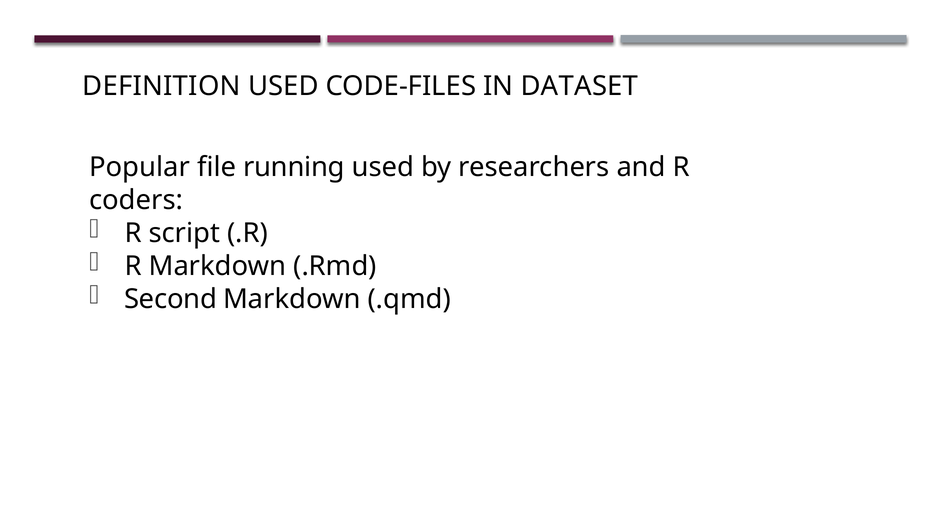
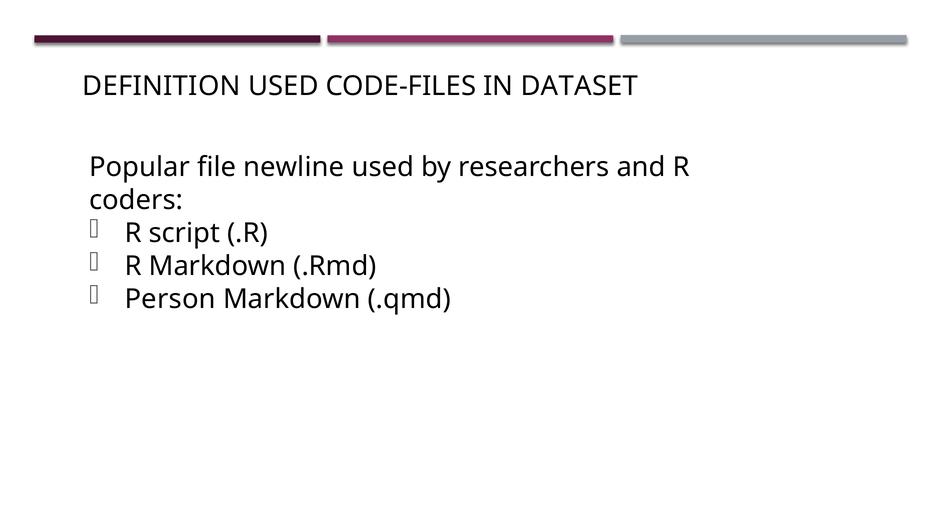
running: running -> newline (294, 167)
Second: Second -> Person (170, 299)
